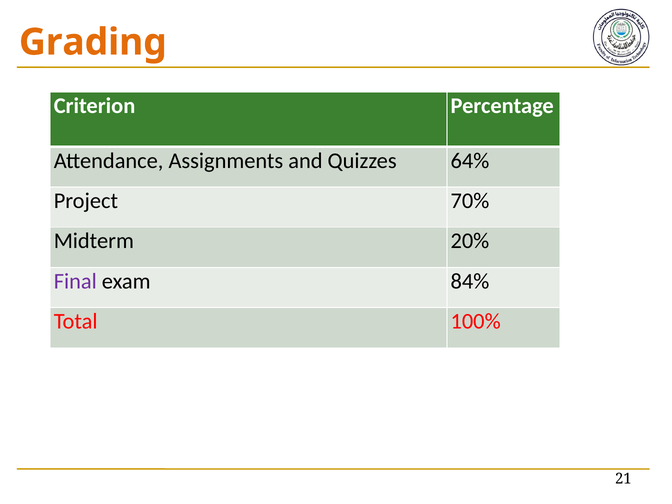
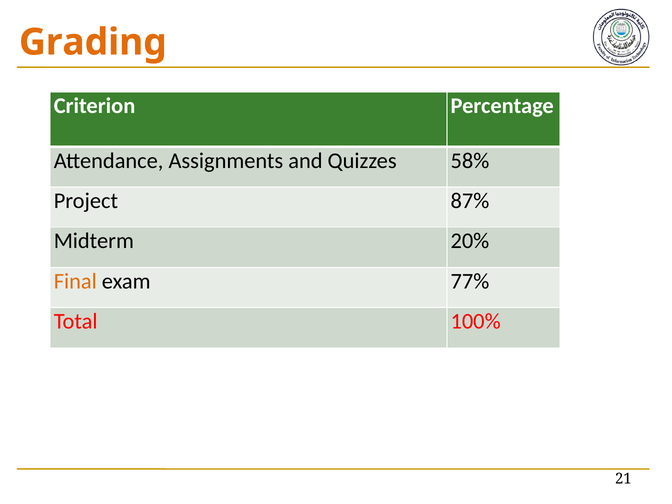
64%: 64% -> 58% (470, 161)
70%: 70% -> 87% (470, 201)
Final colour: purple -> orange (75, 281)
84%: 84% -> 77% (470, 281)
